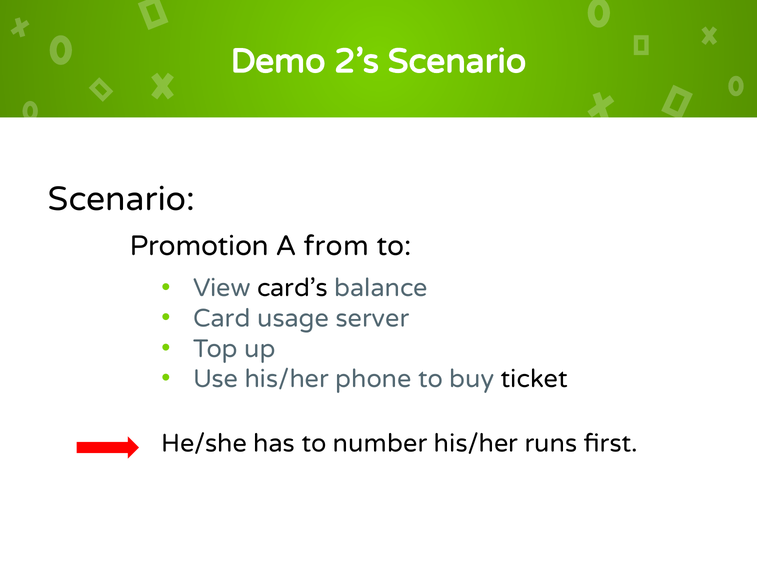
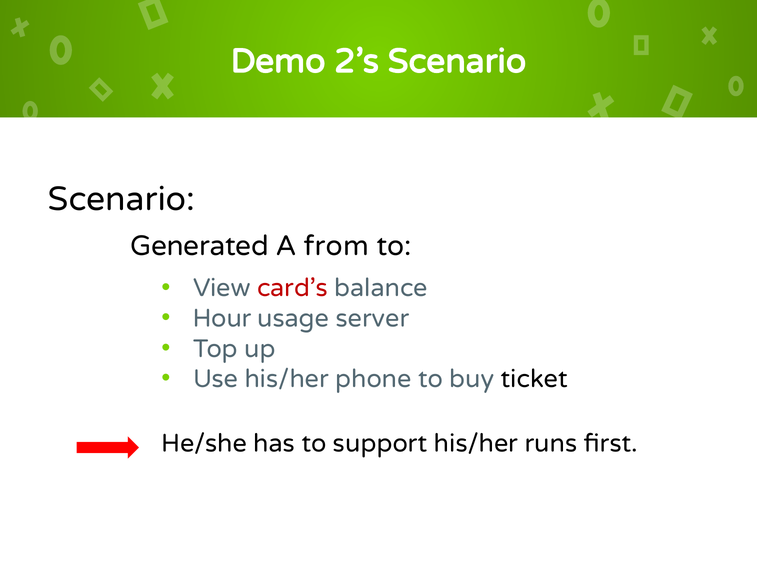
Promotion: Promotion -> Generated (199, 246)
card’s colour: black -> red (292, 288)
Card: Card -> Hour (222, 318)
number: number -> support (380, 443)
